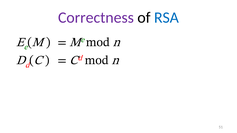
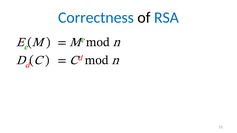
Correctness colour: purple -> blue (96, 18)
